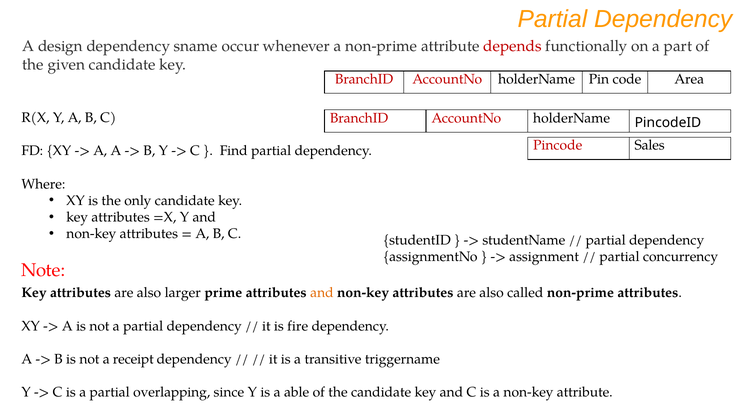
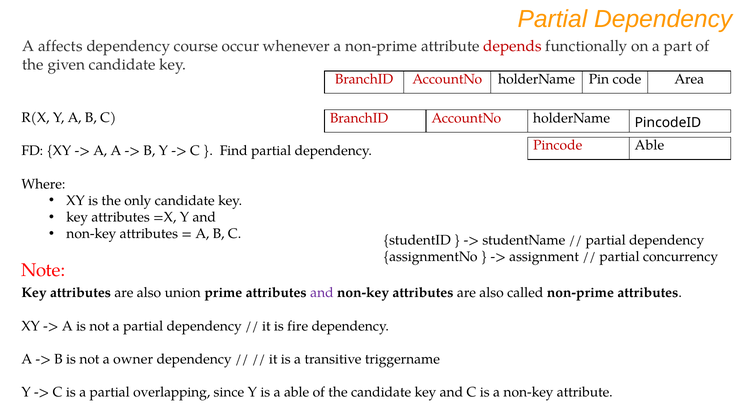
design: design -> affects (60, 46)
sname: sname -> course (196, 46)
Pincode Sales: Sales -> Able (649, 145)
larger: larger -> union (183, 293)
and colour: orange -> purple (322, 293)
receipt: receipt -> owner (133, 359)
